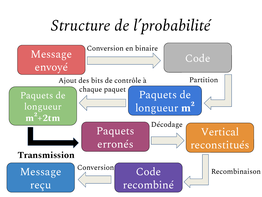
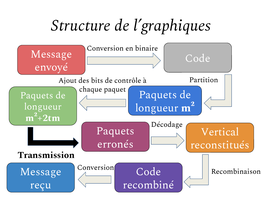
l’probabilité: l’probabilité -> l’graphiques (172, 25)
